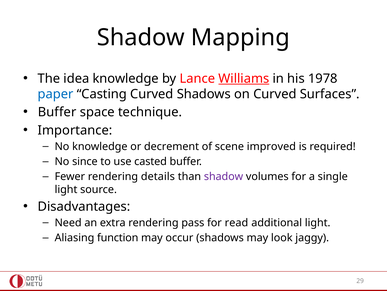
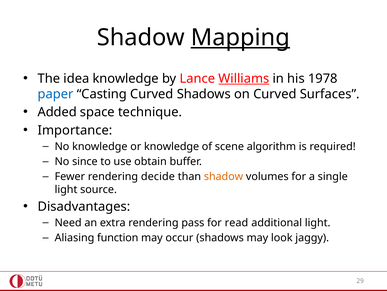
Mapping underline: none -> present (240, 37)
Buffer: Buffer -> Added (57, 112)
or decrement: decrement -> knowledge (172, 146)
improved: improved -> algorithm (271, 146)
casted: casted -> obtain (150, 161)
details: details -> decide (158, 176)
shadow colour: purple -> orange (224, 176)
